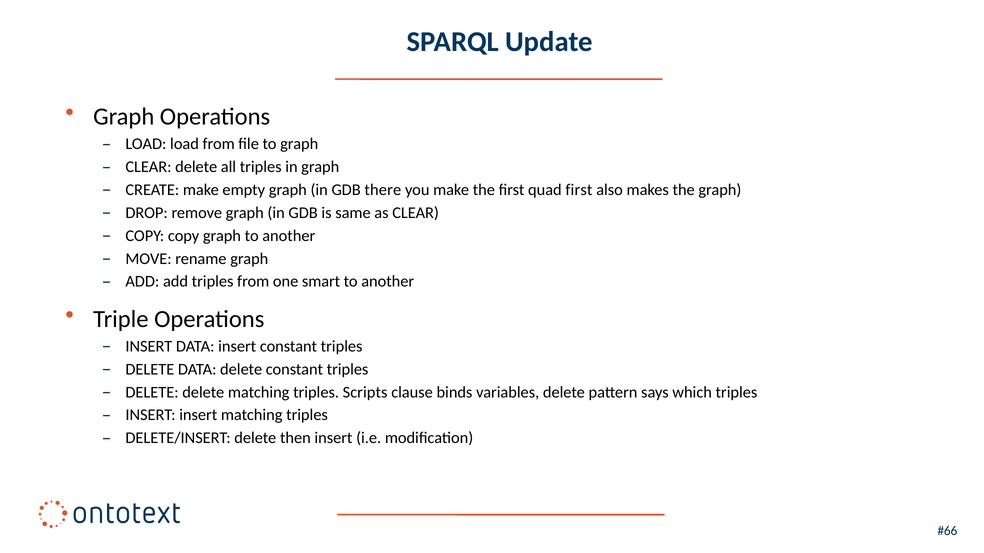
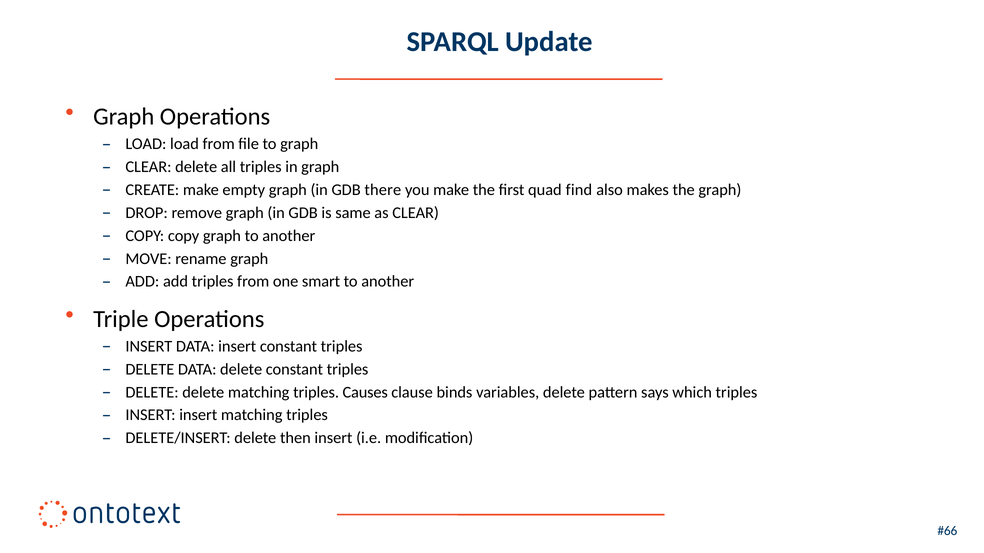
quad first: first -> find (579, 190)
Scripts: Scripts -> Causes (365, 393)
